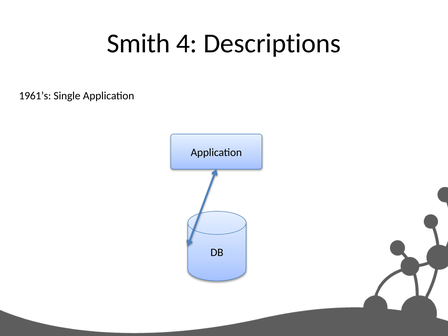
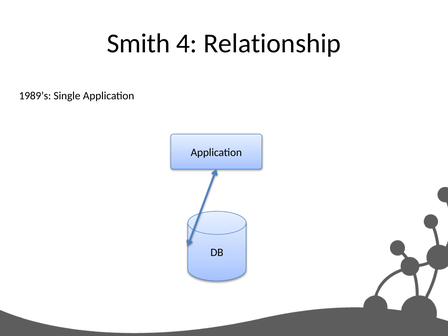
Descriptions: Descriptions -> Relationship (272, 43)
1961’s: 1961’s -> 1989’s (35, 96)
